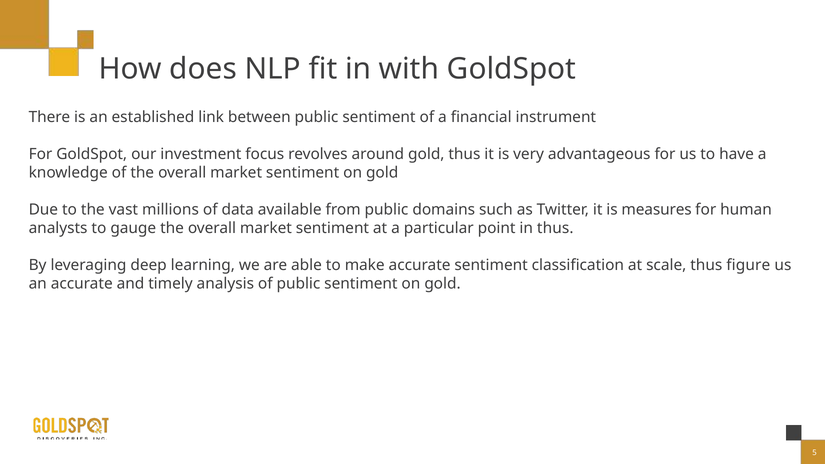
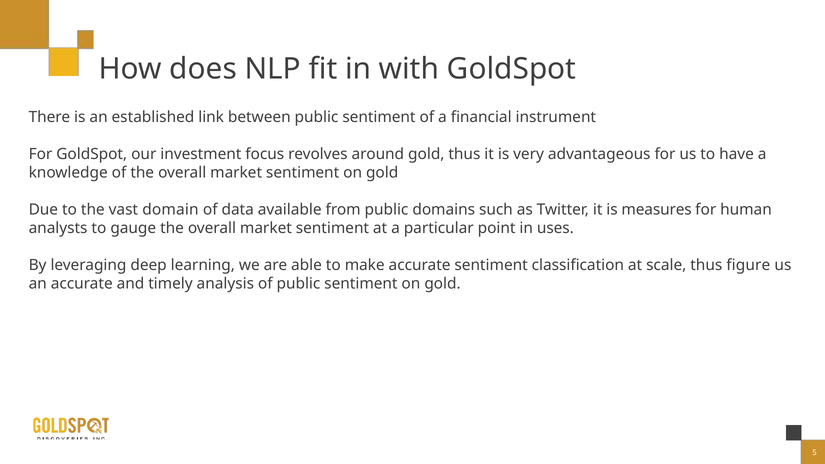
millions: millions -> domain (170, 210)
in thus: thus -> uses (555, 228)
